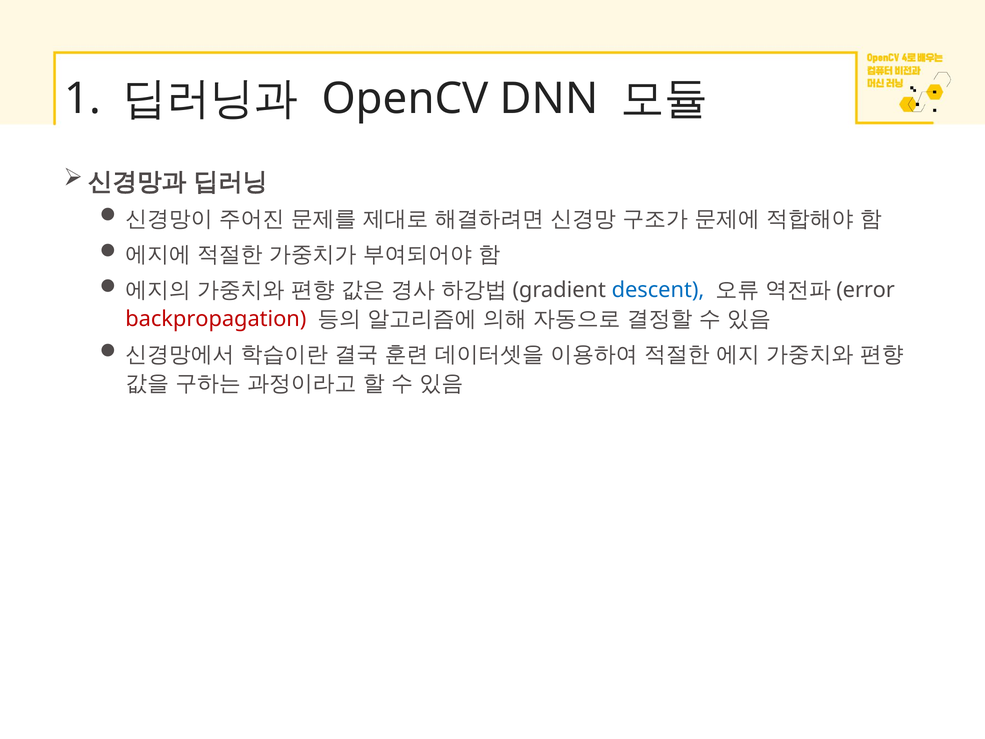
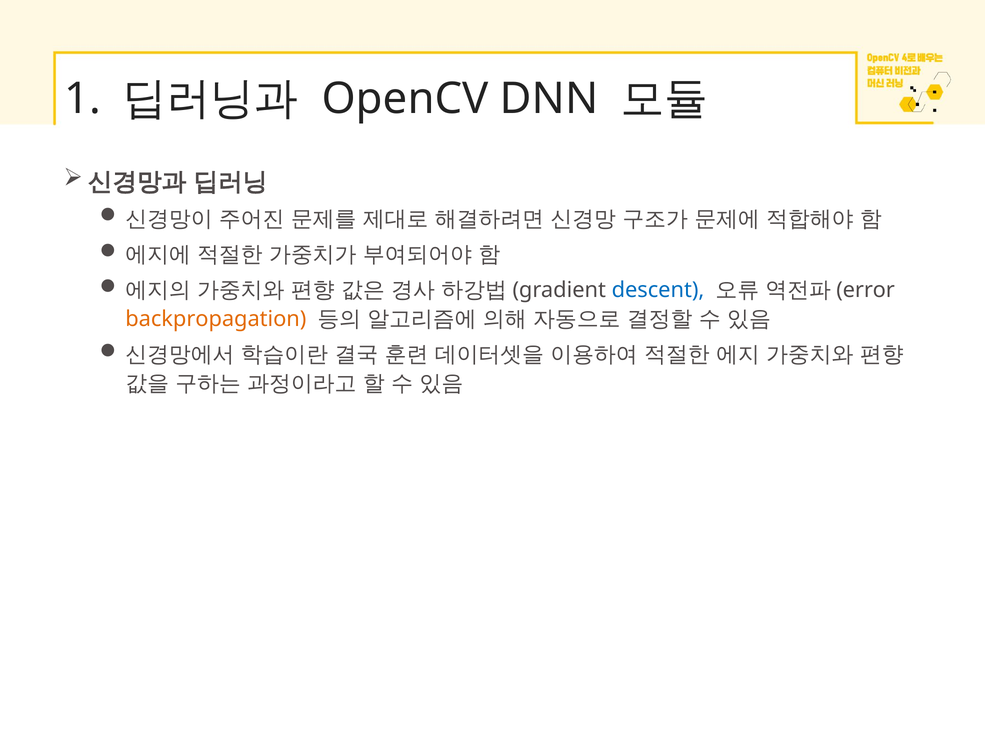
backpropagation colour: red -> orange (216, 319)
